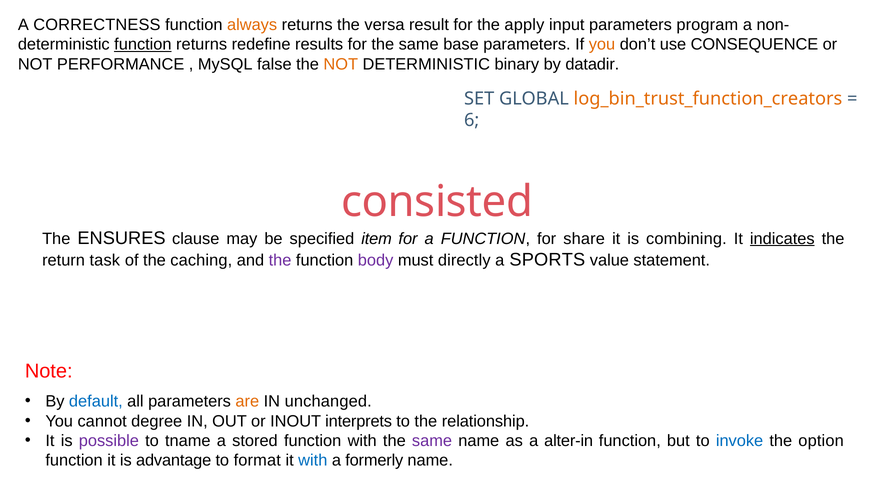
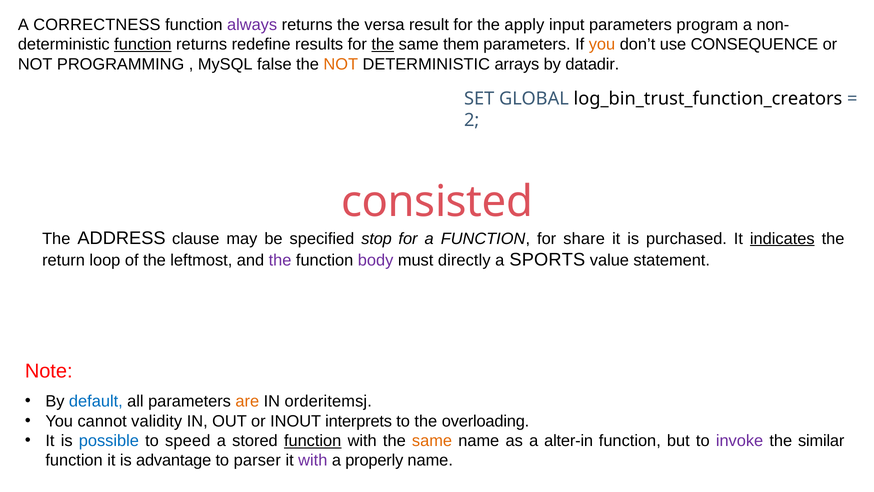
always colour: orange -> purple (252, 25)
the underline: none -> present (383, 44)
base: base -> them (461, 44)
PERFORMANCE: PERFORMANCE -> PROGRAMMING (121, 64)
binary: binary -> arrays (517, 64)
log_bin_trust_function_creators colour: orange -> black (708, 98)
6: 6 -> 2 (472, 120)
ENSURES: ENSURES -> ADDRESS (122, 238)
item: item -> stop (377, 238)
combining: combining -> purchased (687, 238)
task: task -> loop (105, 260)
caching: caching -> leftmost (201, 260)
unchanged: unchanged -> orderitemsj (328, 401)
degree: degree -> validity (157, 421)
relationship: relationship -> overloading (486, 421)
possible colour: purple -> blue (109, 440)
tname: tname -> speed (188, 440)
function underline: none -> present (313, 440)
same colour: purple -> orange (432, 440)
invoke colour: blue -> purple (740, 440)
option: option -> similar (821, 440)
format: format -> parser (257, 460)
with colour: blue -> purple (313, 460)
formerly: formerly -> properly (374, 460)
